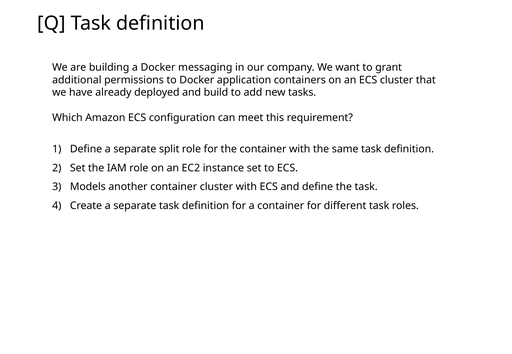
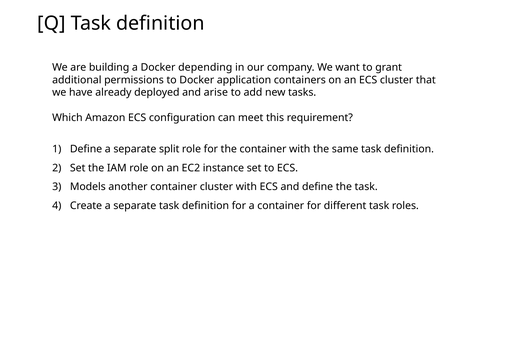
messaging: messaging -> depending (205, 67)
build: build -> arise (216, 93)
